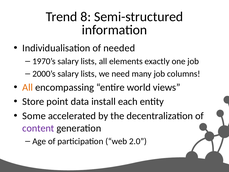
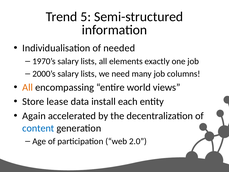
8: 8 -> 5 (86, 17)
point: point -> lease (57, 101)
Some: Some -> Again (34, 116)
content colour: purple -> blue (38, 128)
